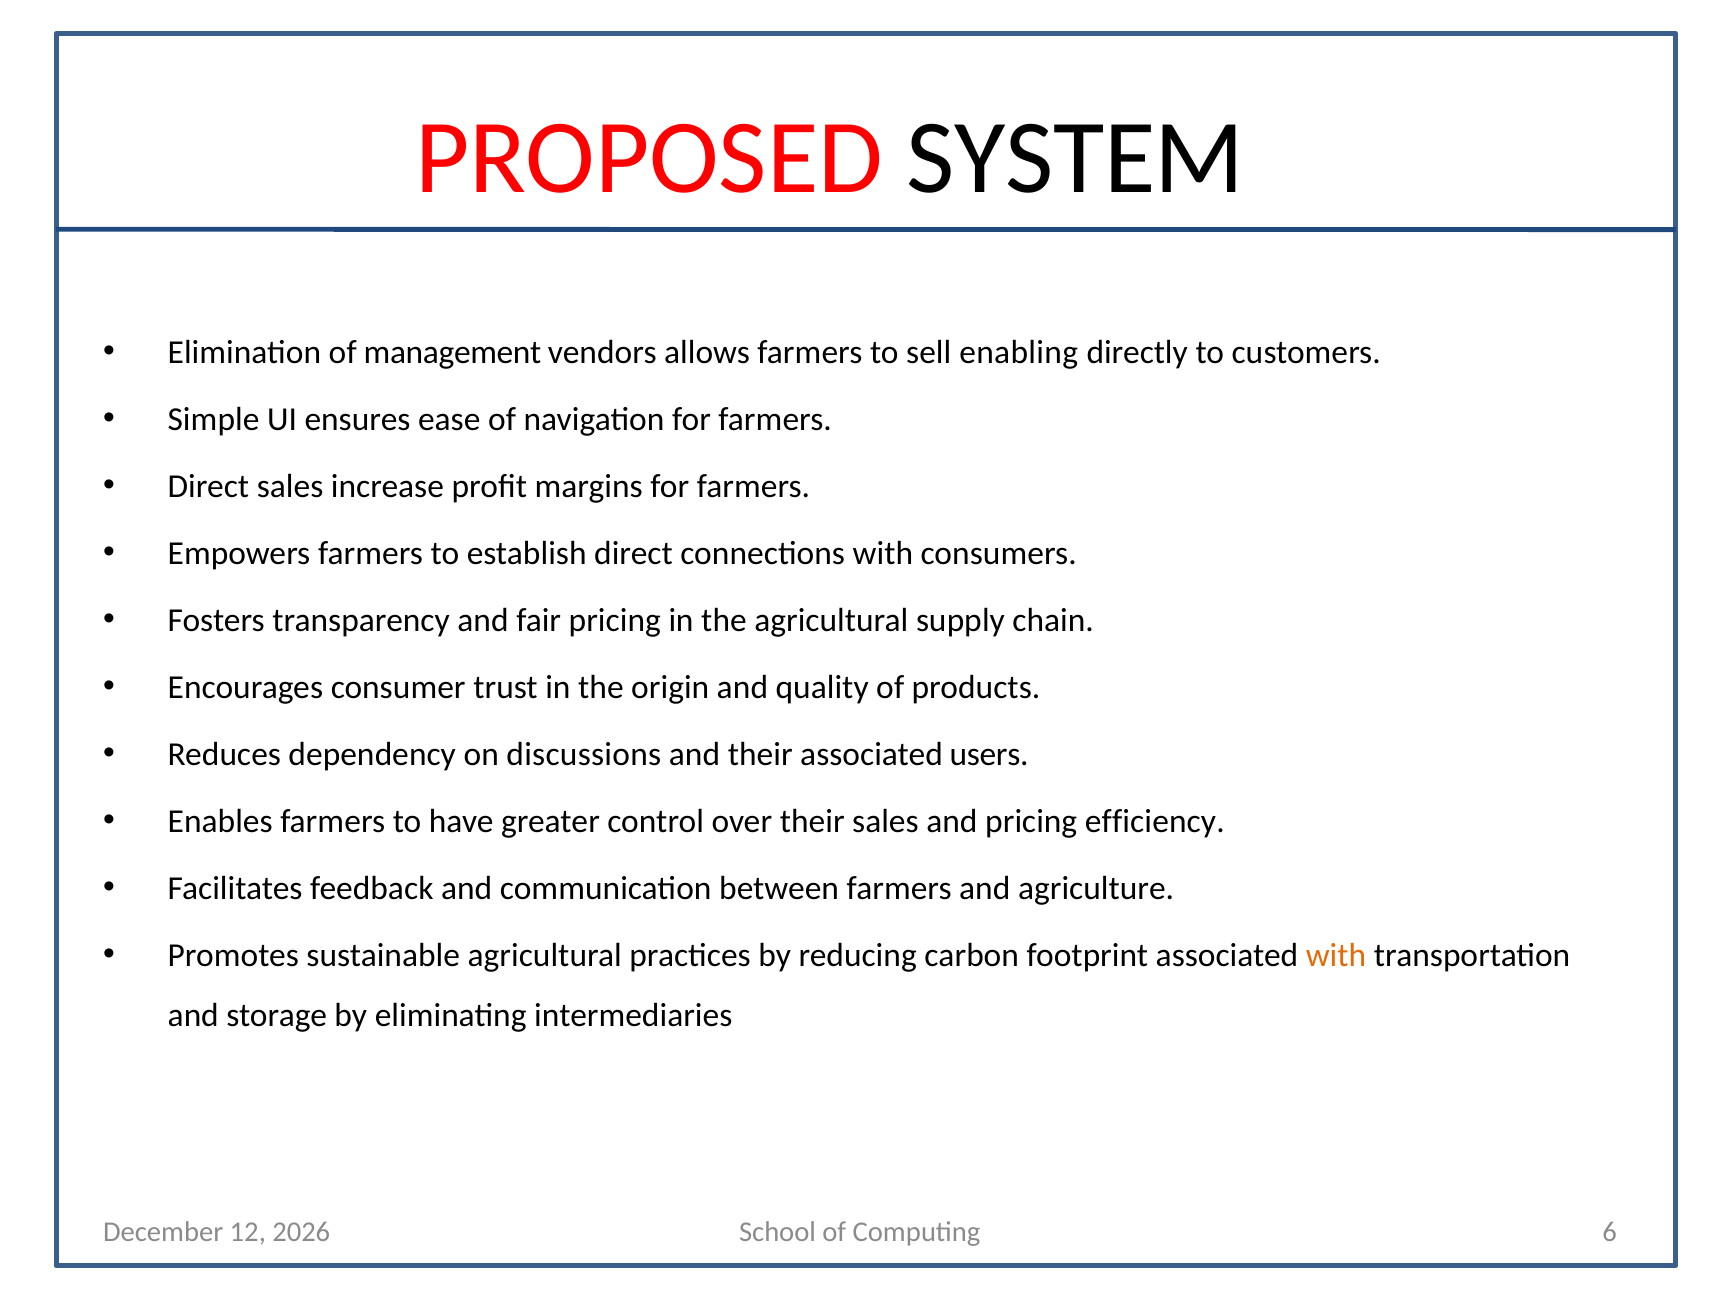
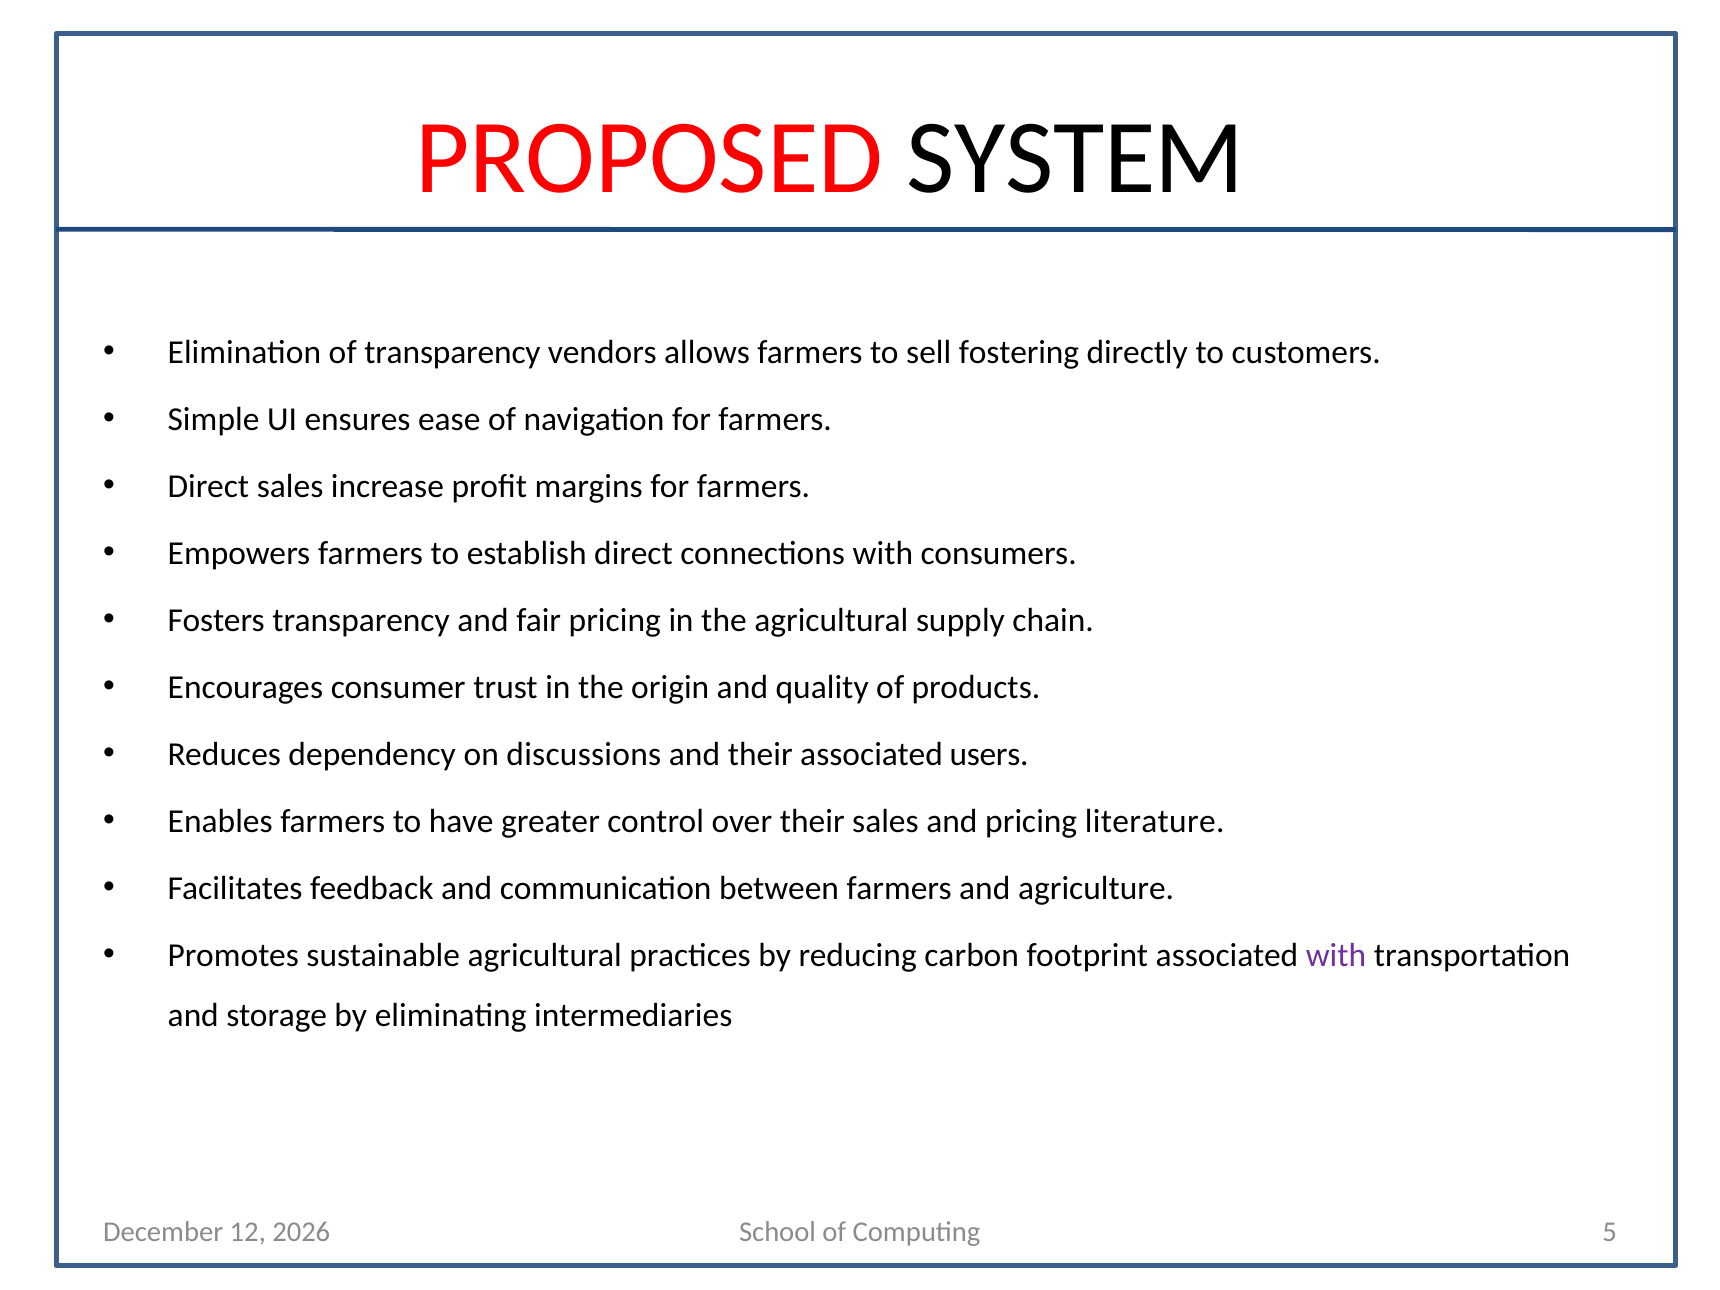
of management: management -> transparency (452, 352)
enabling: enabling -> fostering (1019, 352)
efficiency: efficiency -> literature (1155, 821)
with colour: orange -> purple (1336, 956)
6: 6 -> 5 (1610, 1232)
